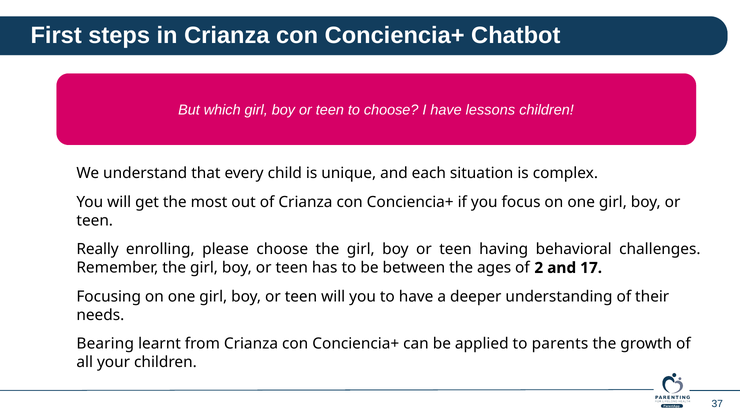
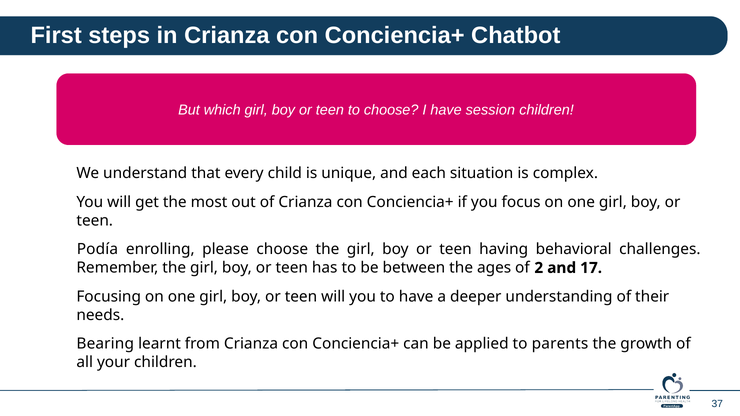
lessons: lessons -> session (490, 110)
Really: Really -> Podía (97, 250)
